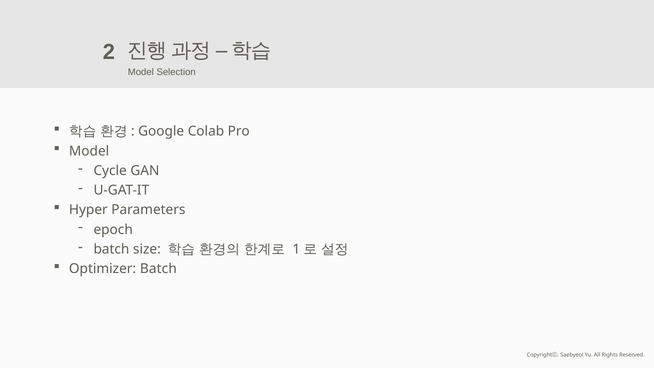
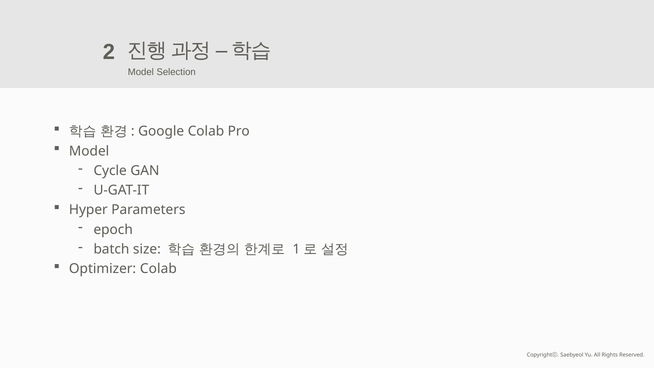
Optimizer Batch: Batch -> Colab (158, 269)
